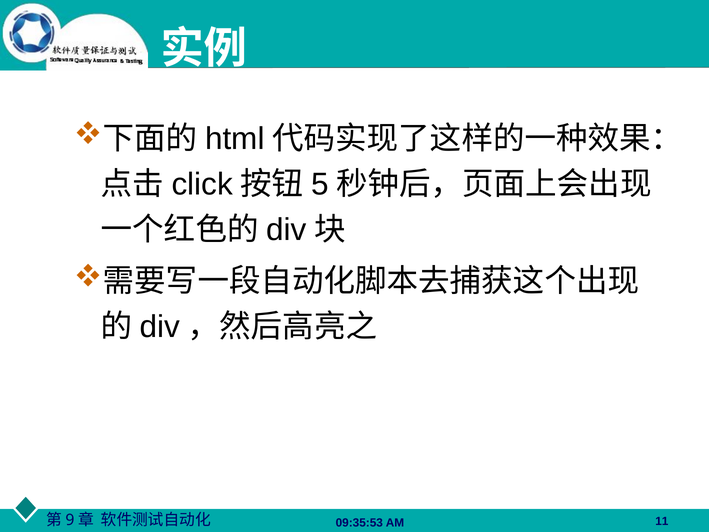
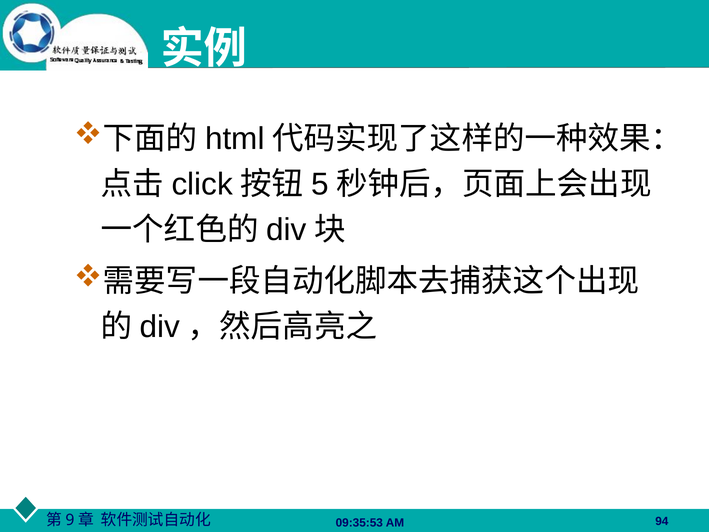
11: 11 -> 94 (662, 521)
